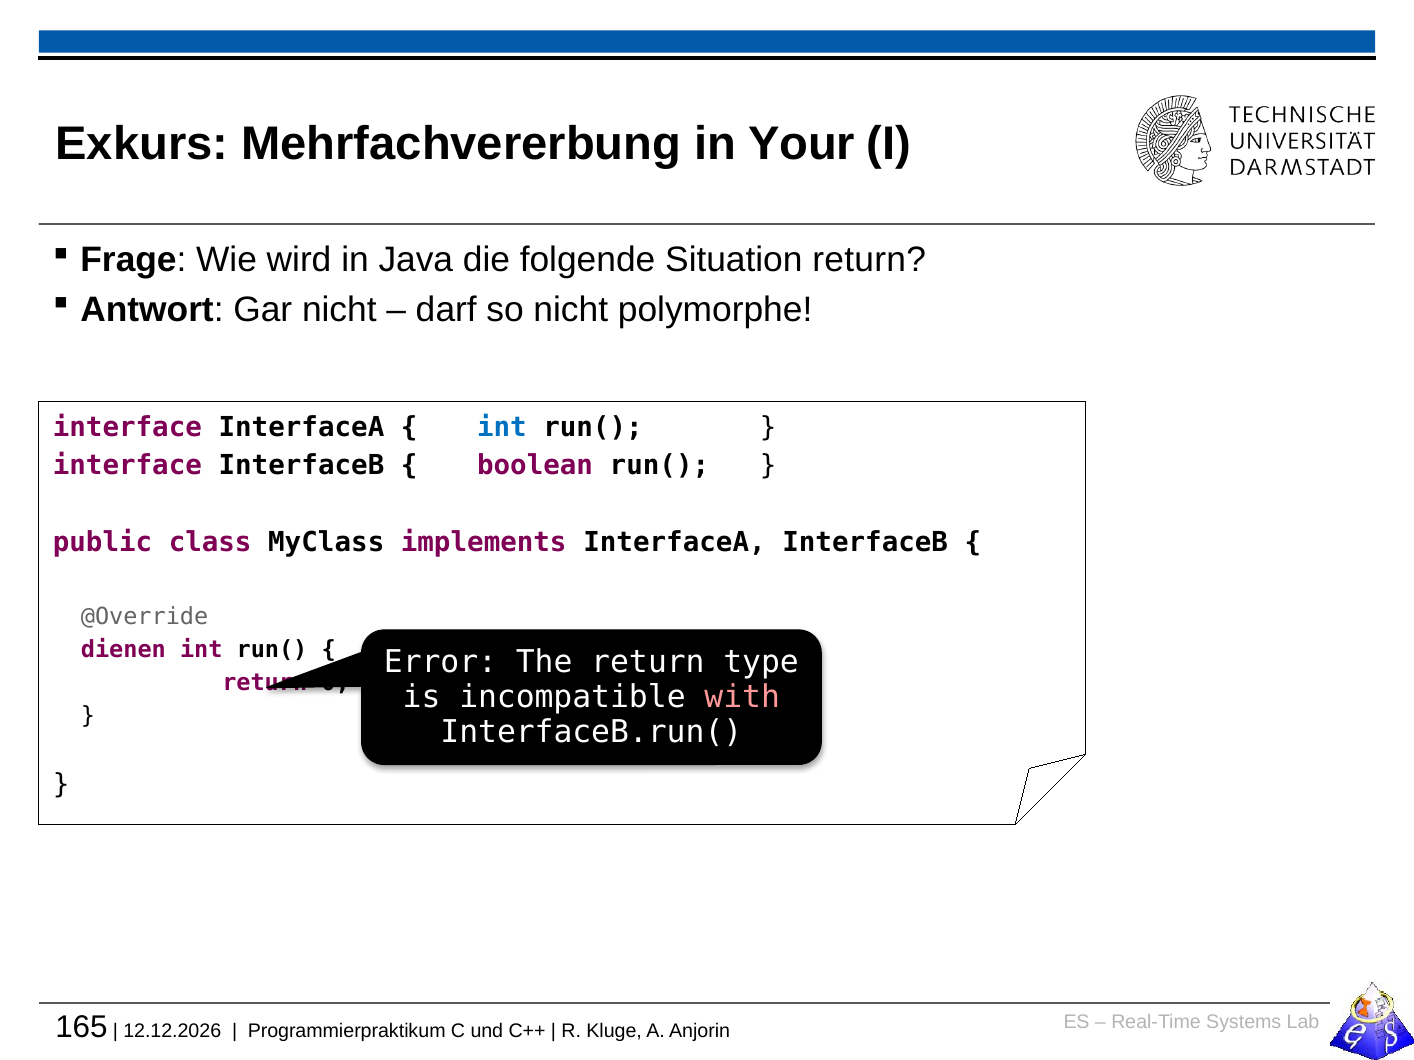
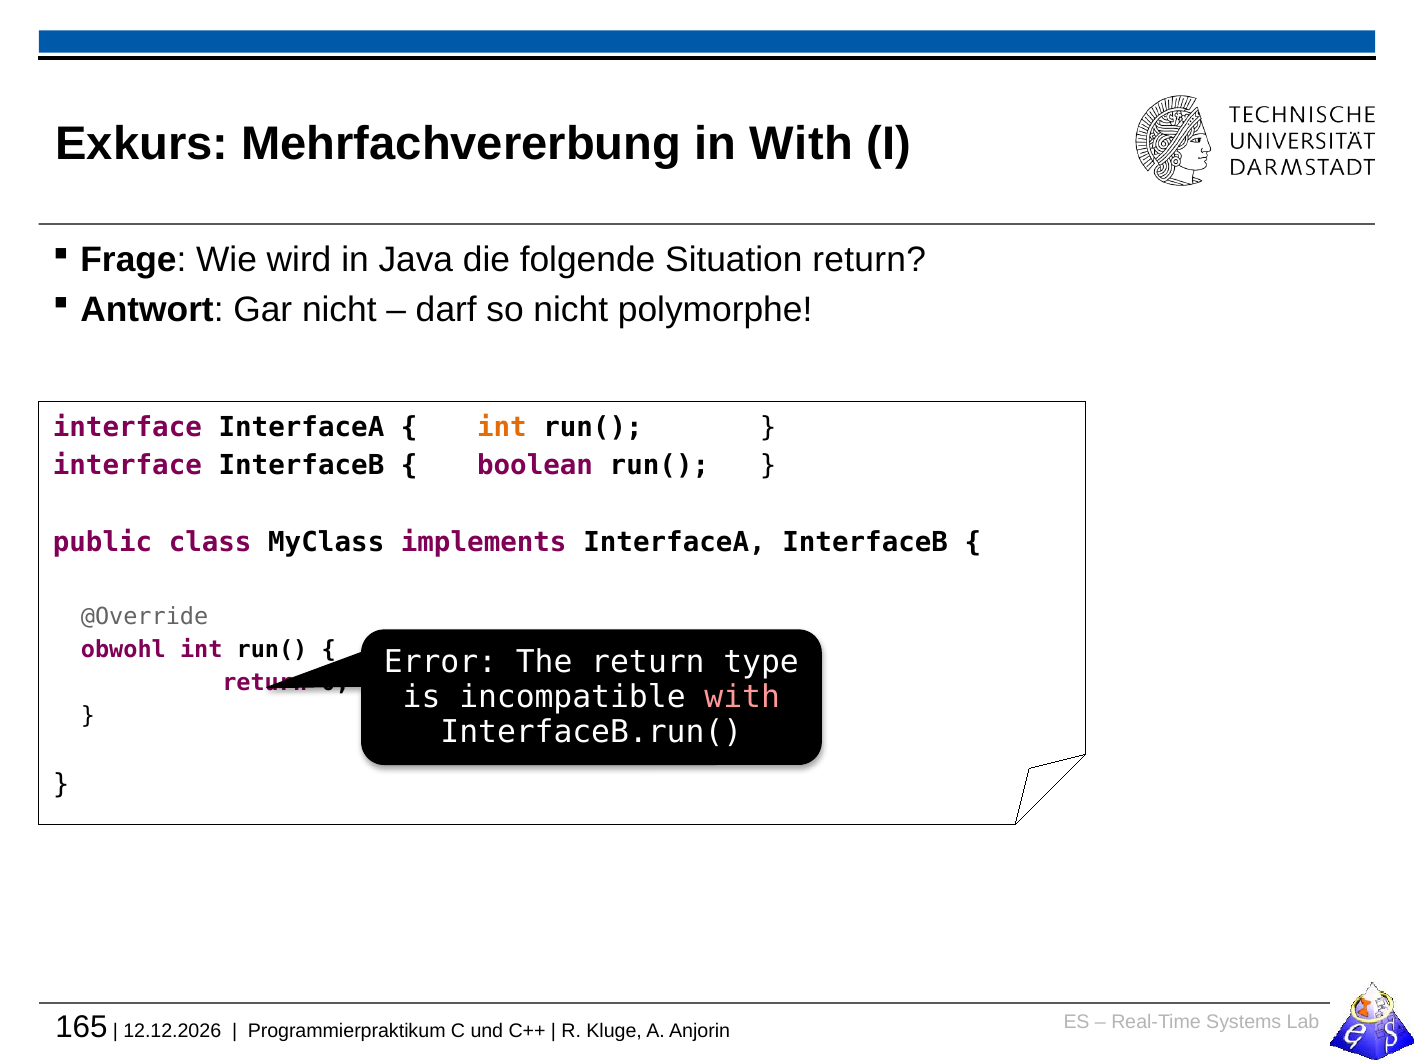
in Your: Your -> With (801, 144)
int colour: blue -> orange (502, 428)
dienen: dienen -> obwohl (123, 650)
